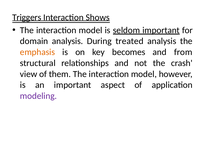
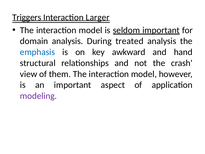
Shows: Shows -> Larger (98, 17)
emphasis colour: orange -> blue (37, 52)
becomes: becomes -> awkward (129, 52)
from: from -> hand (183, 52)
